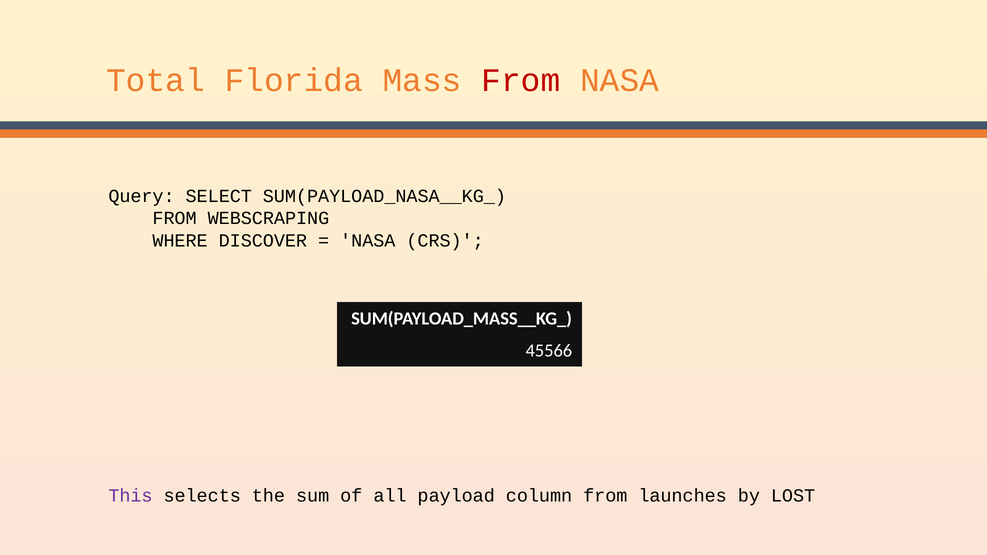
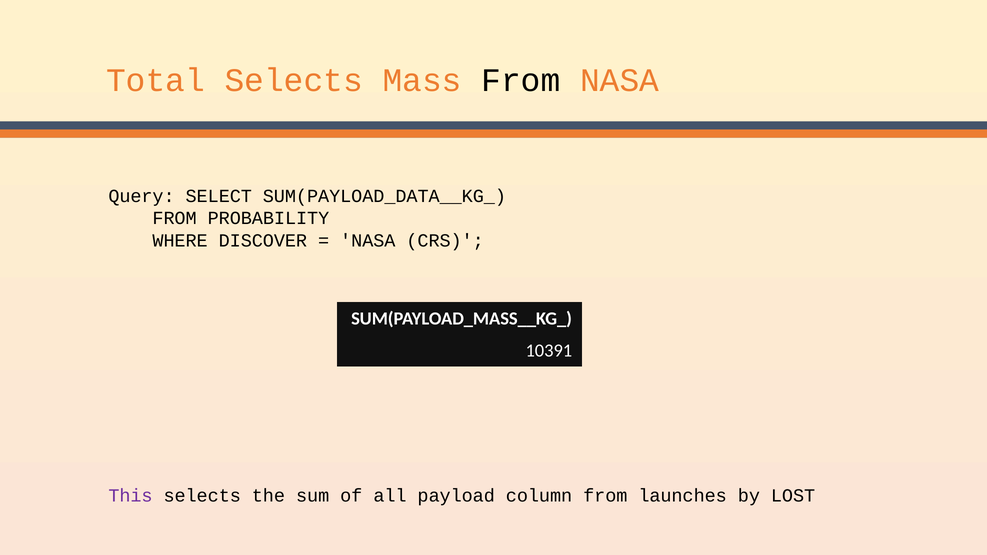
Total Florida: Florida -> Selects (294, 80)
From colour: red -> black (521, 80)
SUM(PAYLOAD_NASA__KG_: SUM(PAYLOAD_NASA__KG_ -> SUM(PAYLOAD_DATA__KG_ (384, 196)
WEBSCRAPING: WEBSCRAPING -> PROBABILITY (268, 218)
45566: 45566 -> 10391 (549, 351)
